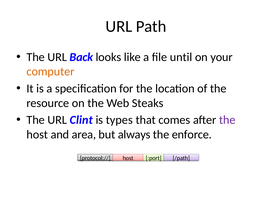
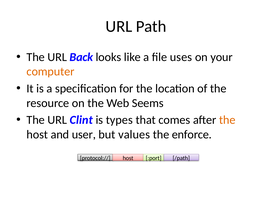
until: until -> uses (181, 57)
Steaks: Steaks -> Seems (148, 103)
the colour: purple -> orange (227, 120)
area: area -> user (84, 135)
always: always -> values (134, 135)
